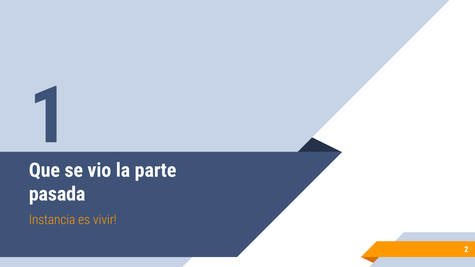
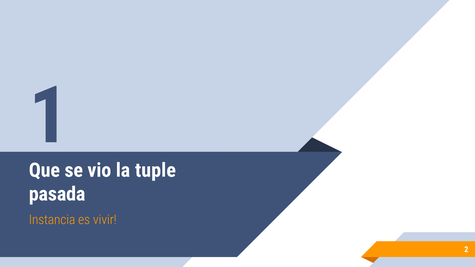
parte: parte -> tuple (155, 170)
